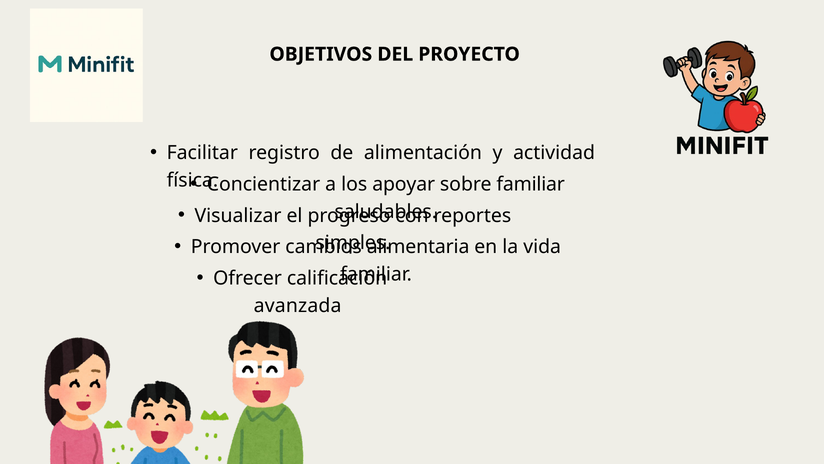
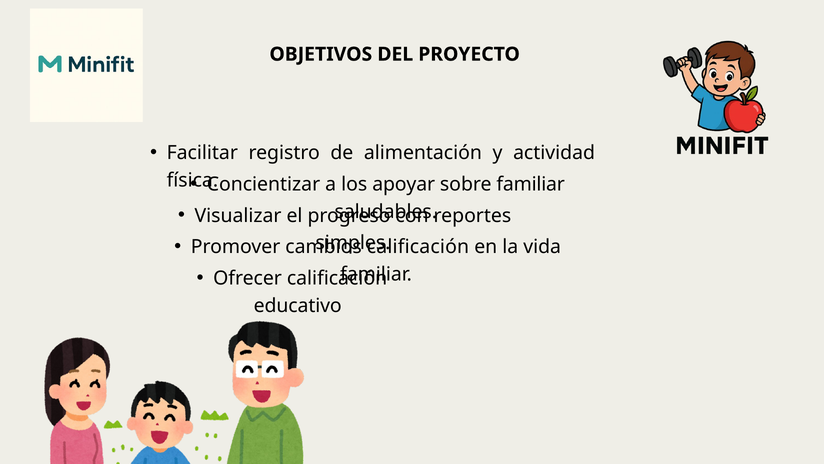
alimentaria: alimentaria -> calificación (418, 247)
avanzada: avanzada -> educativo (298, 305)
